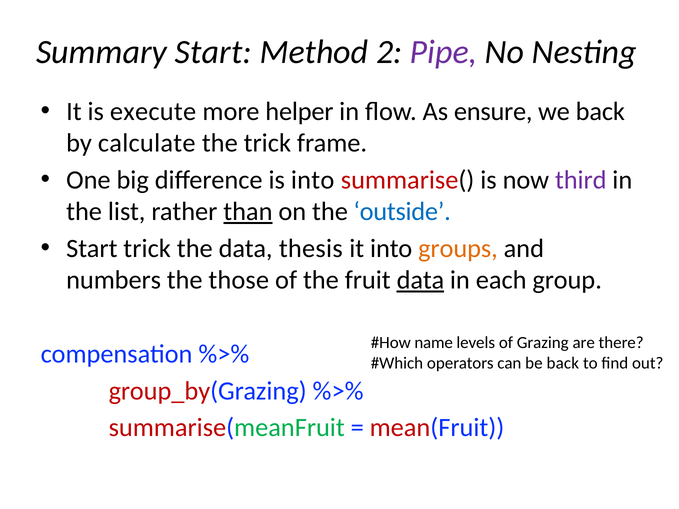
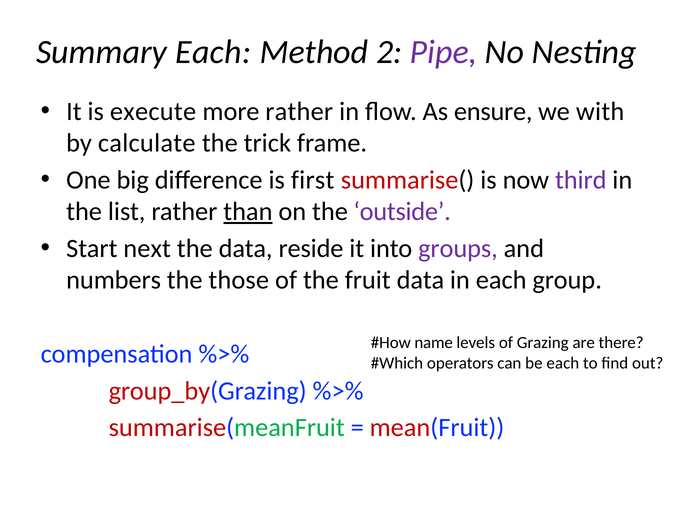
Summary Start: Start -> Each (213, 52)
more helper: helper -> rather (299, 112)
we back: back -> with (600, 112)
is into: into -> first (313, 180)
outside colour: blue -> purple (402, 212)
Start trick: trick -> next (147, 249)
thesis: thesis -> reside (311, 249)
groups colour: orange -> purple (458, 249)
data underline: present -> none (420, 280)
be back: back -> each (563, 363)
